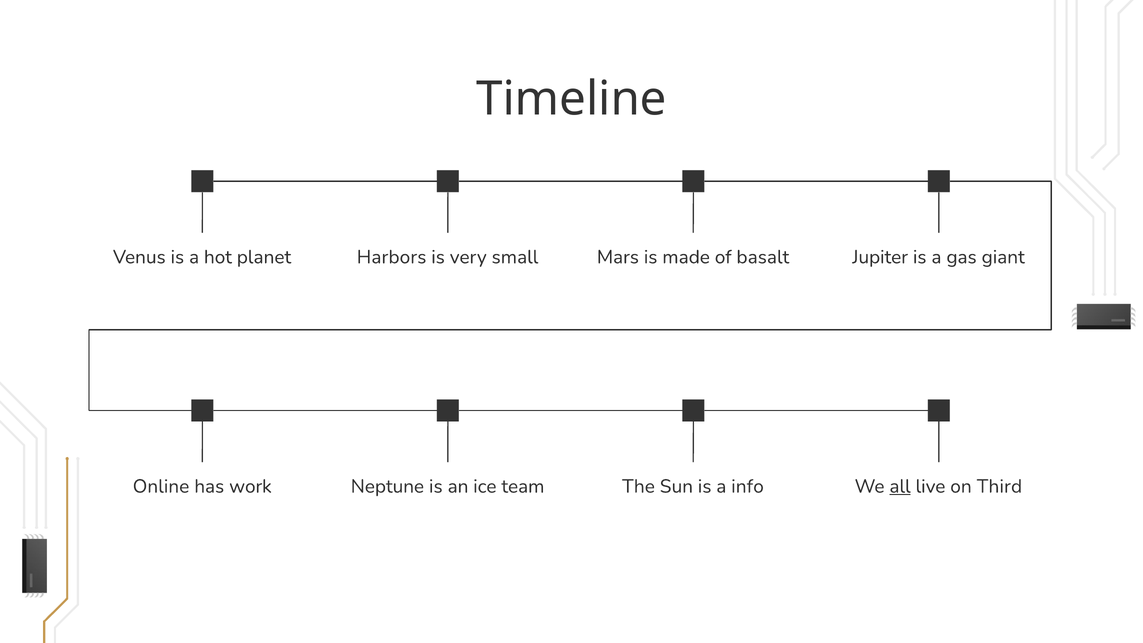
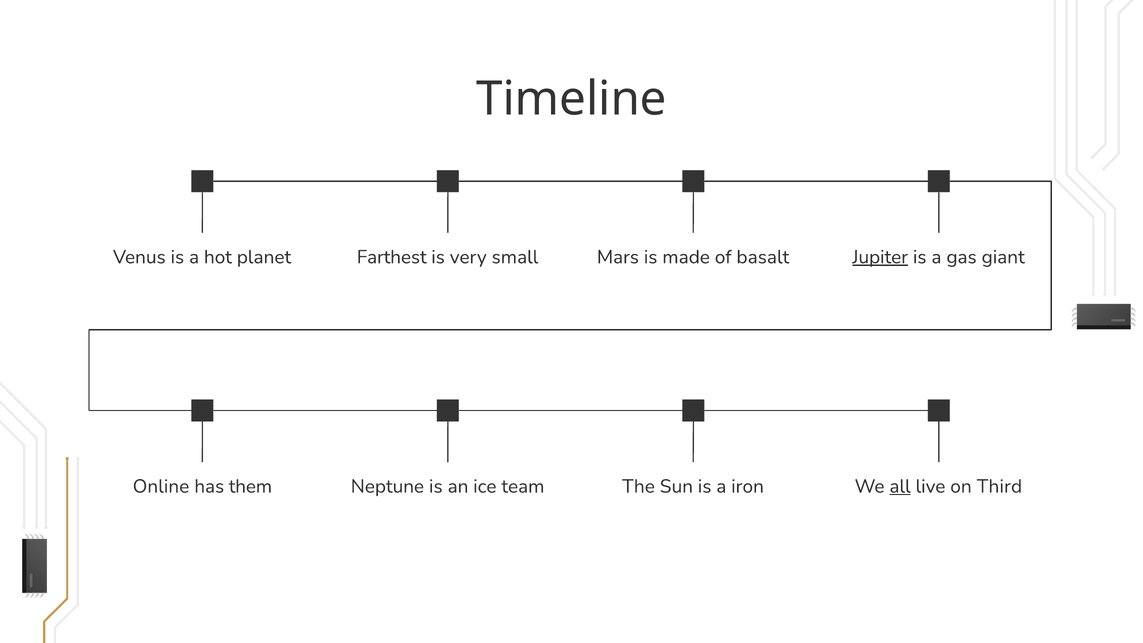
Harbors: Harbors -> Farthest (392, 257)
Jupiter underline: none -> present (880, 257)
work: work -> them (250, 486)
info: info -> iron (748, 486)
